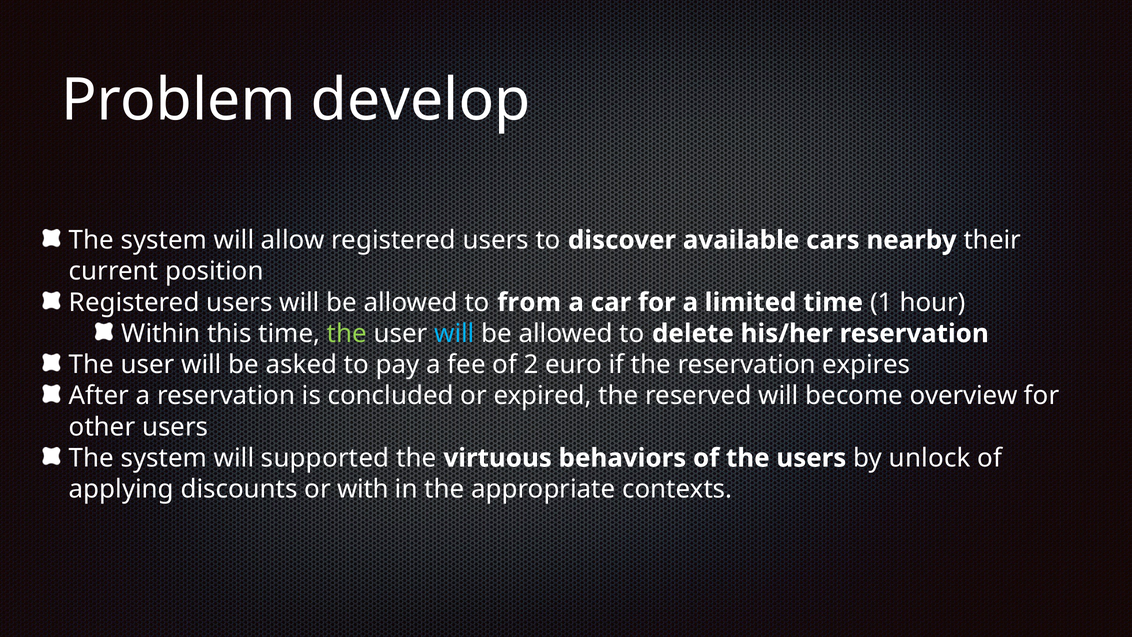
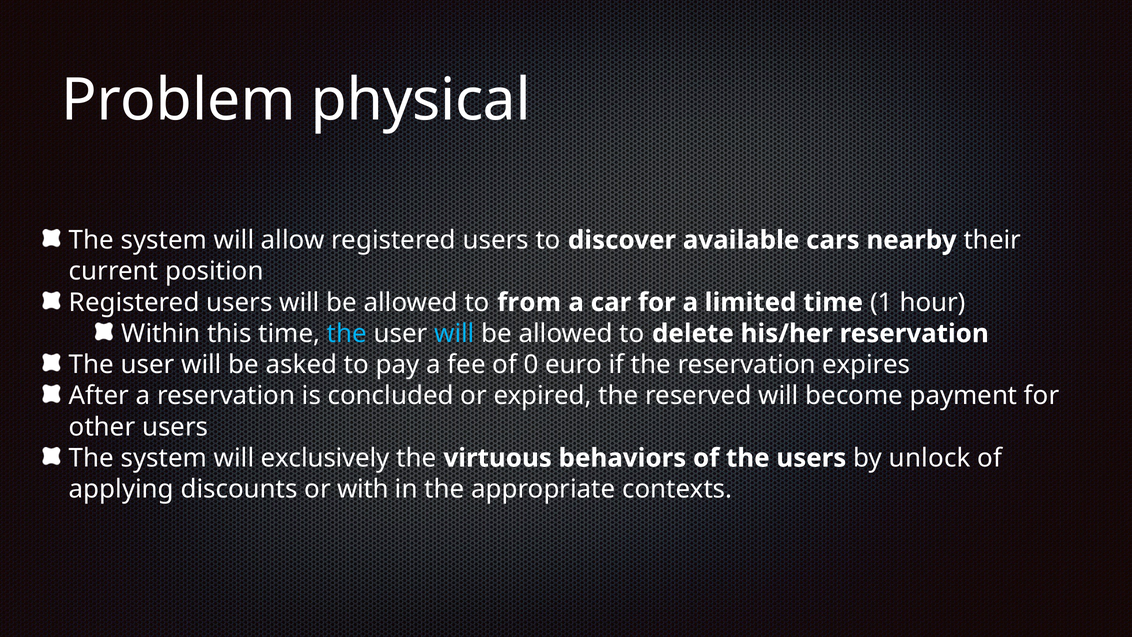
develop: develop -> physical (421, 100)
the colour: light green -> light blue (347, 333)
2: 2 -> 0 (531, 365)
overview: overview -> payment (964, 396)
supported: supported -> exclusively (325, 458)
